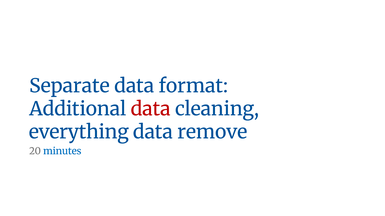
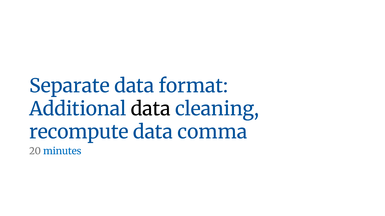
data colour: red -> black (151, 109)
everything: everything -> recompute (79, 132)
remove: remove -> comma (212, 132)
